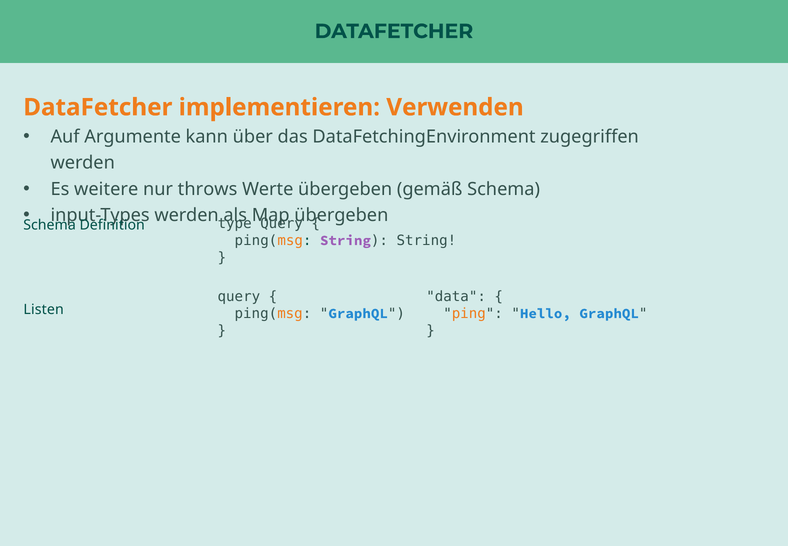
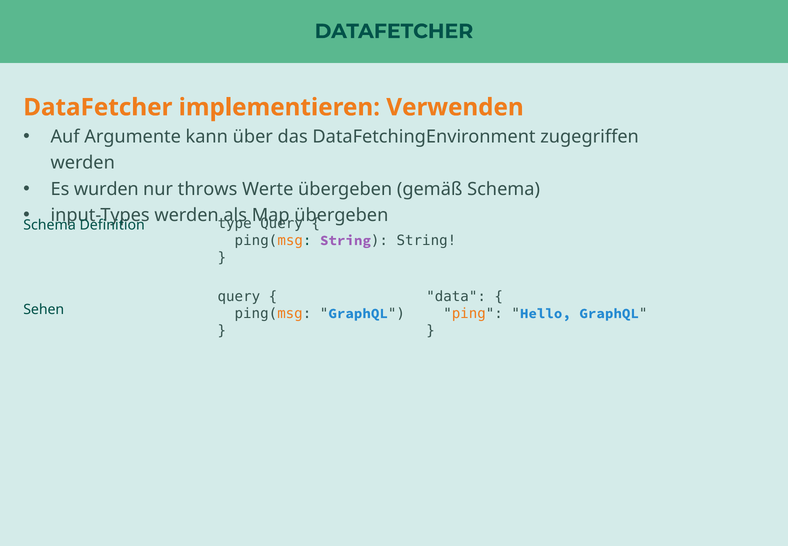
weitere: weitere -> wurden (106, 189)
Listen: Listen -> Sehen (44, 309)
